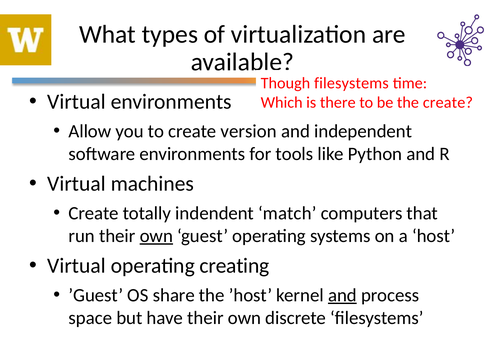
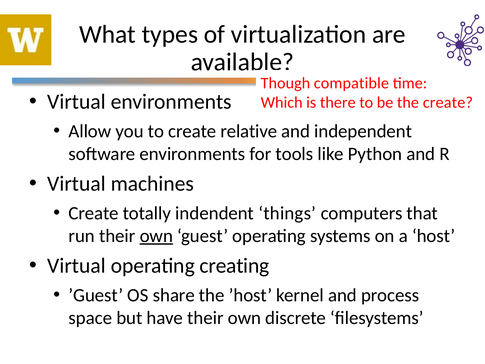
Though filesystems: filesystems -> compatible (351, 83)
version: version -> relative (249, 131)
match: match -> things (287, 213)
and underline: present -> none (342, 295)
